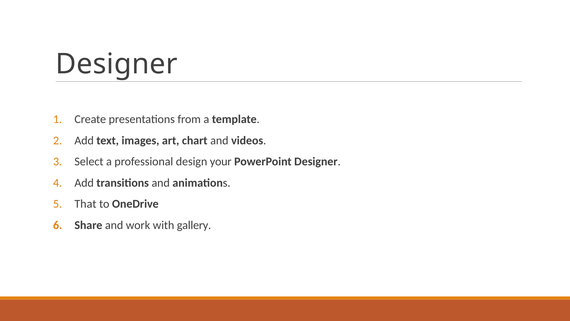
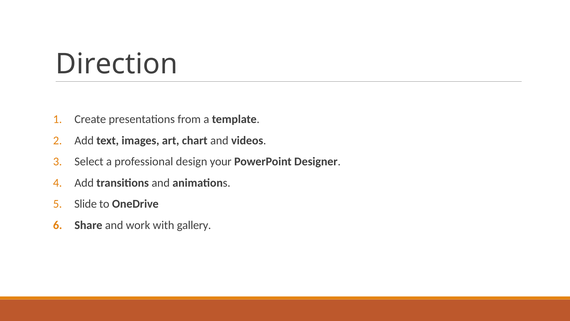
Designer: Designer -> Direction (117, 64)
That: That -> Slide (86, 204)
